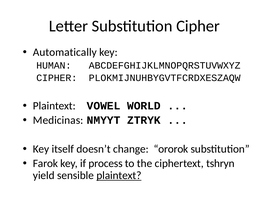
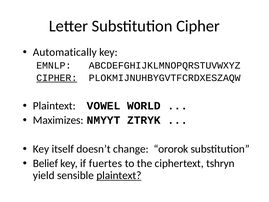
HUMAN: HUMAN -> EMNLP (54, 65)
CIPHER underline: none -> present (57, 78)
Medicinas: Medicinas -> Maximizes (58, 120)
Farok: Farok -> Belief (45, 163)
process: process -> fuertes (105, 163)
